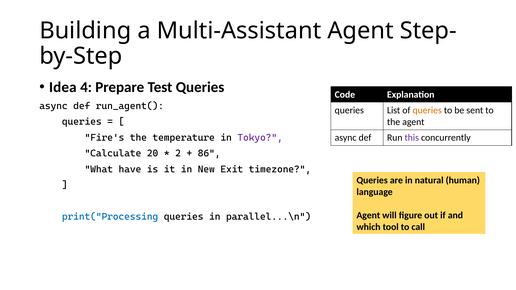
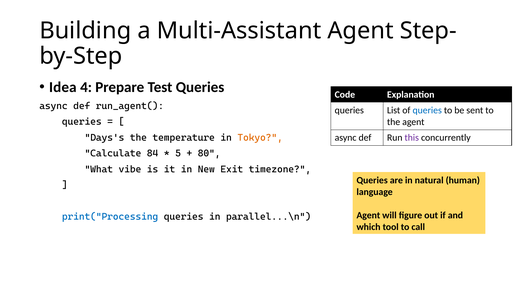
queries colour: orange -> blue (427, 110)
Fire's: Fire's -> Days's (104, 138)
Tokyo colour: purple -> orange (260, 138)
20: 20 -> 84 (153, 153)
2: 2 -> 5 (178, 153)
86: 86 -> 80 (209, 153)
have: have -> vibe (130, 169)
